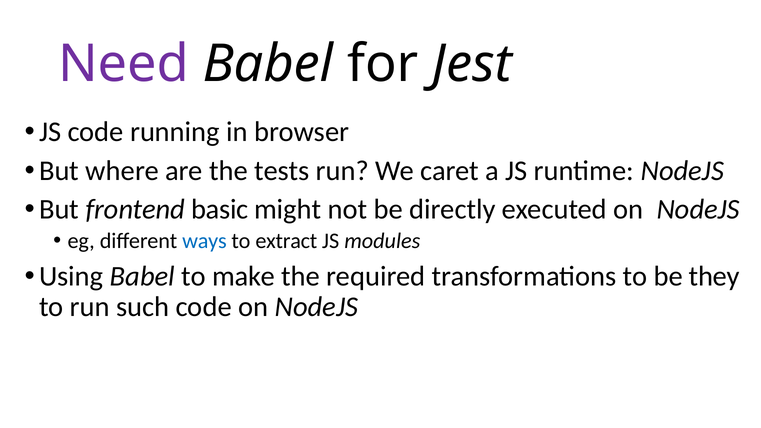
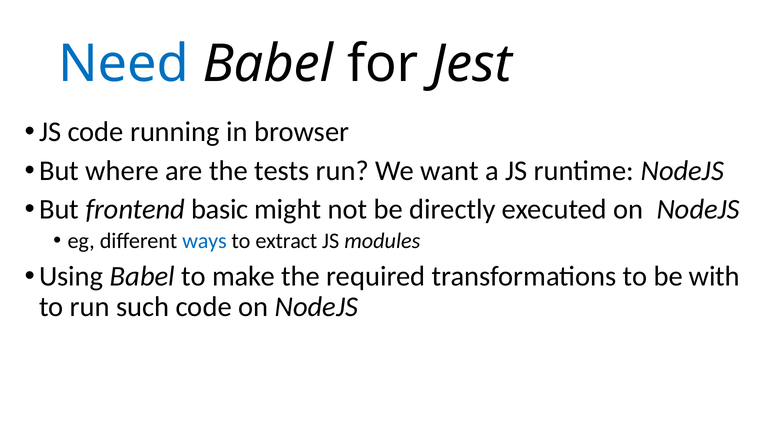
Need colour: purple -> blue (123, 64)
caret: caret -> want (449, 171)
they: they -> with (714, 276)
